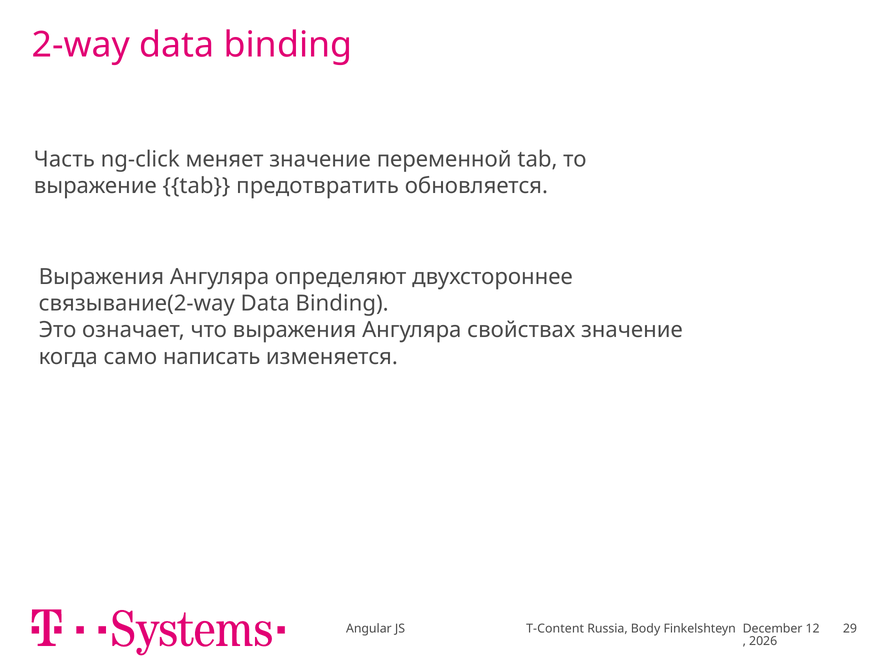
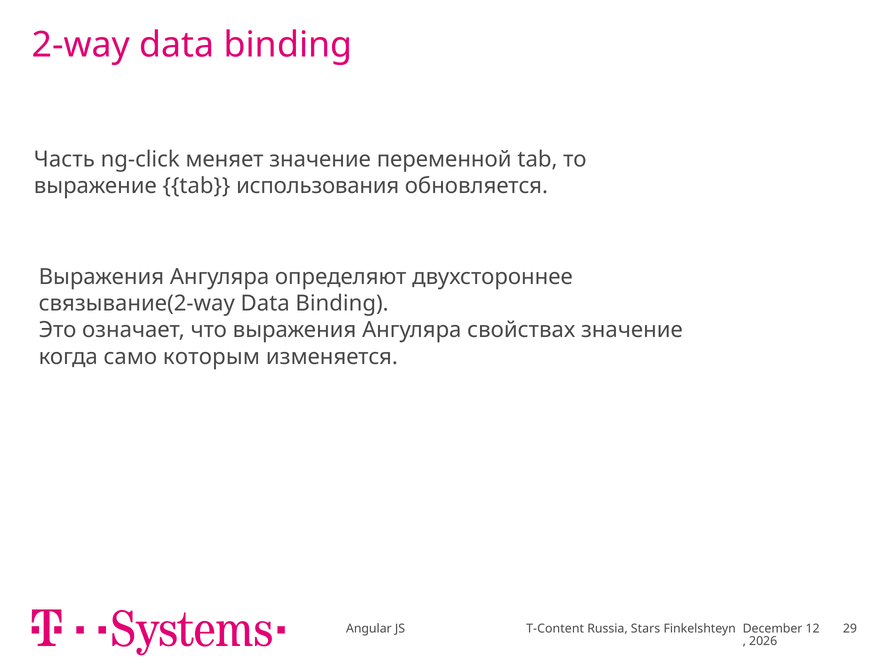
предотвратить: предотвратить -> использования (318, 186)
написать: написать -> которым (211, 357)
Body: Body -> Stars (646, 629)
